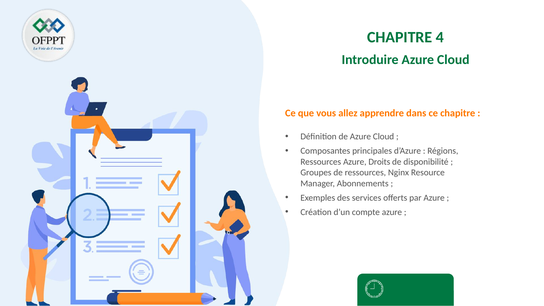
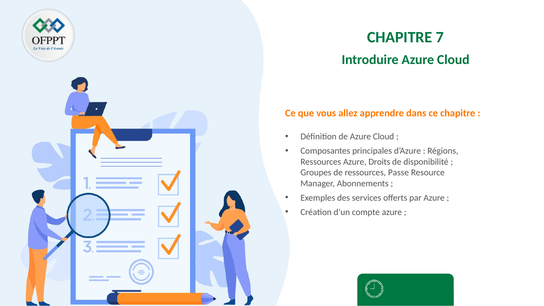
4: 4 -> 7 (440, 37)
Nginx: Nginx -> Passe (398, 173)
